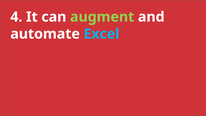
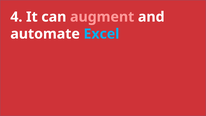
augment colour: light green -> pink (102, 17)
